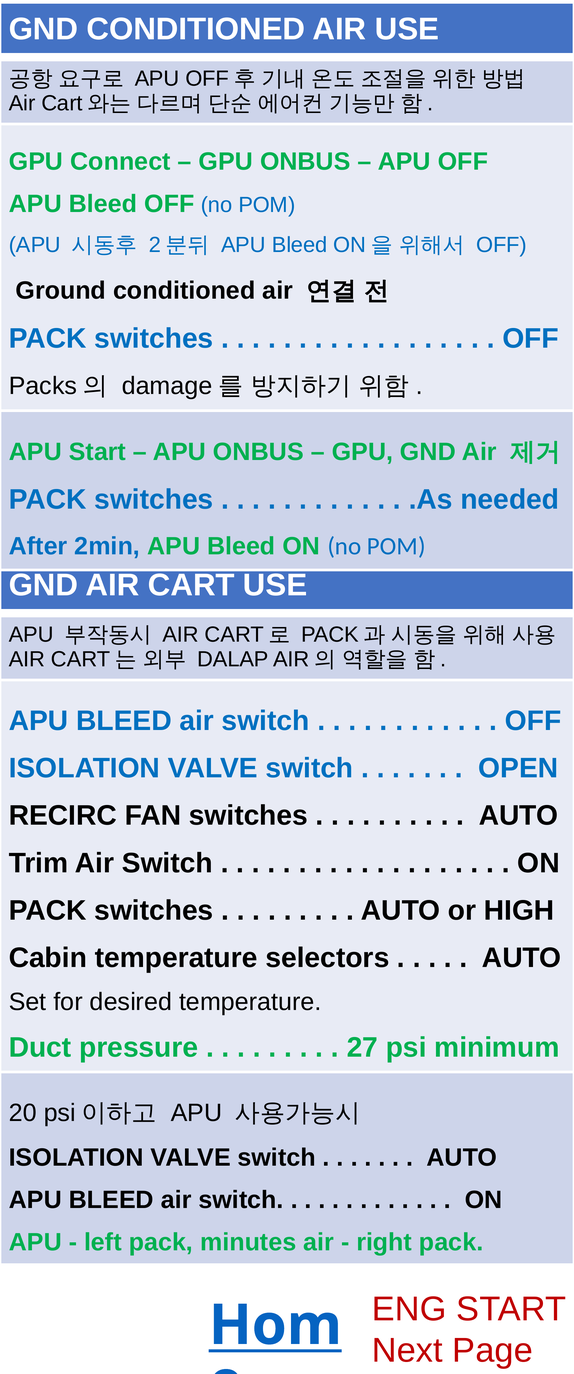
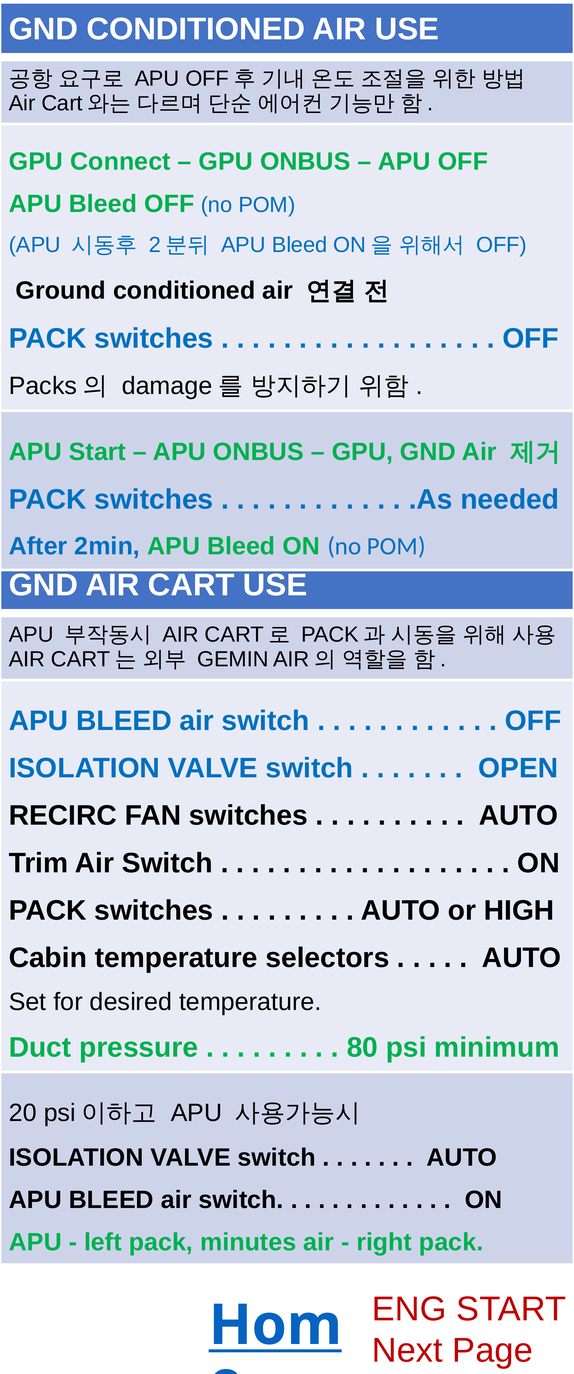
DALAP: DALAP -> GEMIN (233, 659)
27: 27 -> 80 (362, 1047)
